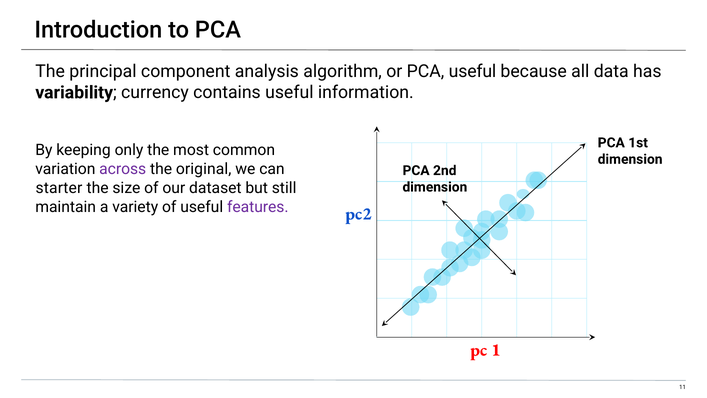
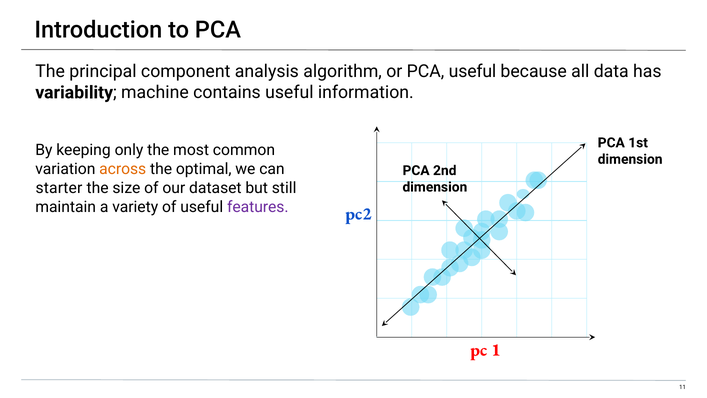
currency: currency -> machine (155, 92)
across colour: purple -> orange (123, 169)
original: original -> optimal (204, 169)
